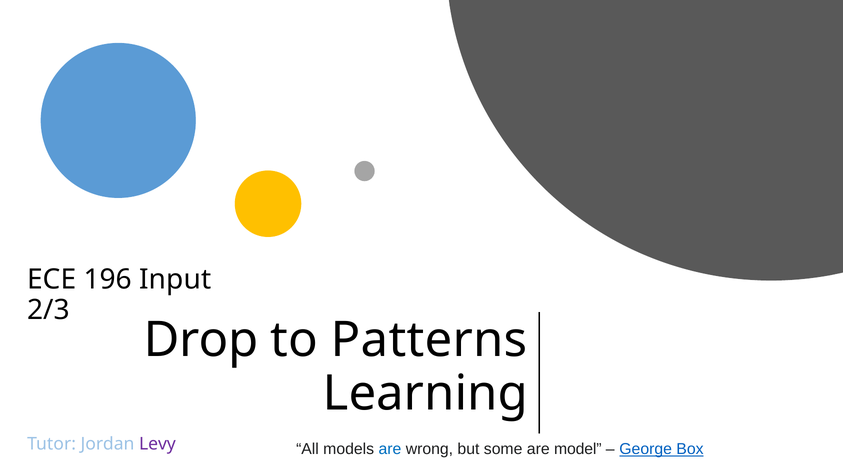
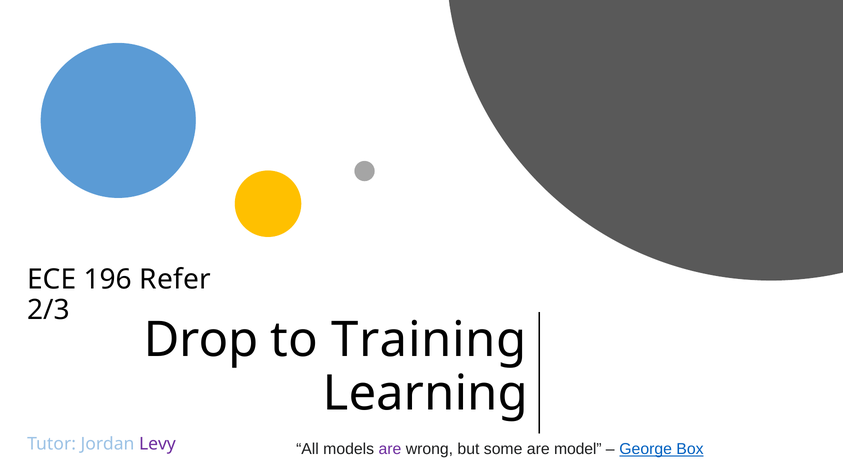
Input: Input -> Refer (175, 280)
Patterns: Patterns -> Training (429, 340)
are colour: blue -> purple (390, 449)
